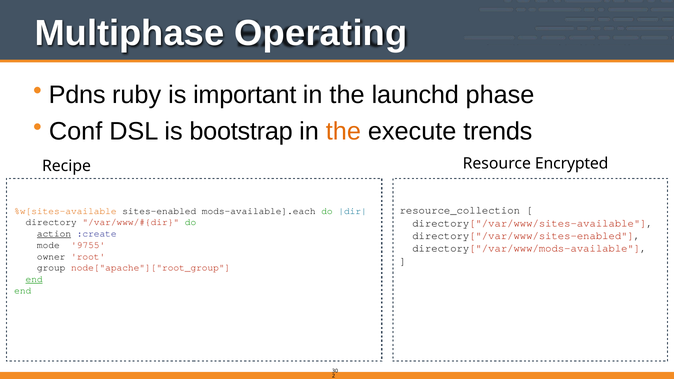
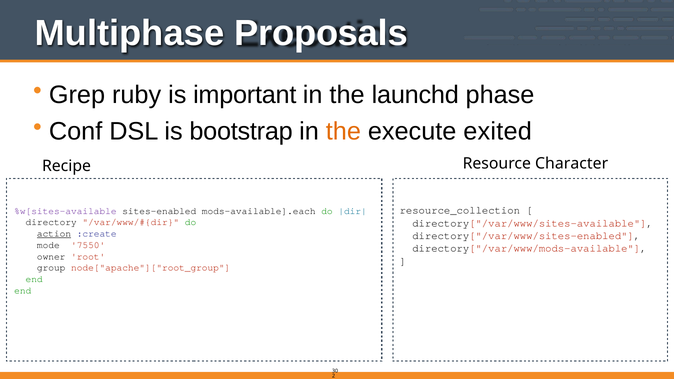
Operating: Operating -> Proposals (321, 33)
Pdns: Pdns -> Grep (77, 95)
trends: trends -> exited (498, 132)
Encrypted: Encrypted -> Character (572, 164)
%w[sites-available colour: orange -> purple (65, 211)
9755: 9755 -> 7550 (88, 245)
end underline: present -> none (34, 279)
